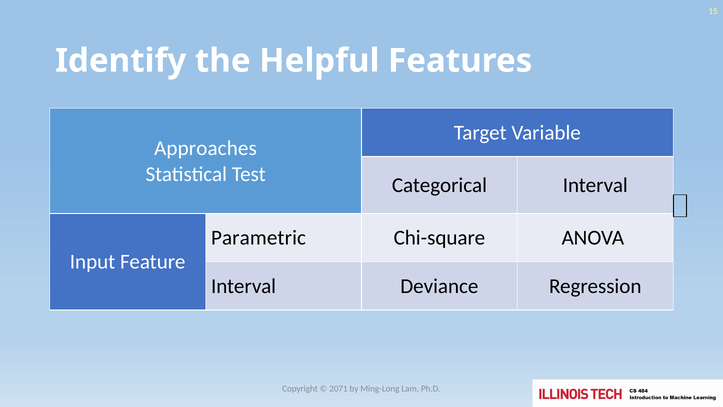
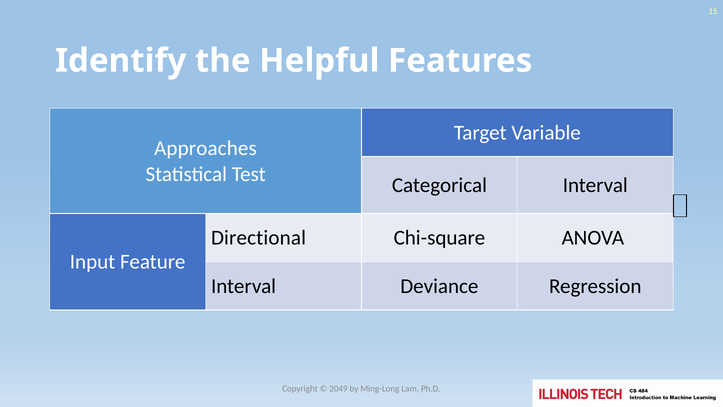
Parametric: Parametric -> Directional (258, 238)
2071: 2071 -> 2049 (338, 388)
